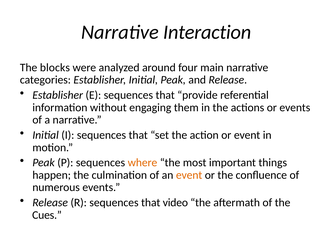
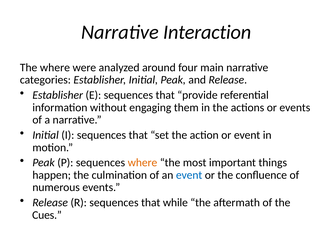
The blocks: blocks -> where (55, 67)
event colour: orange -> blue (189, 175)
video: video -> while (175, 203)
